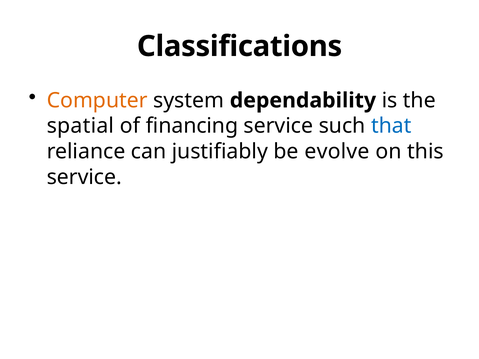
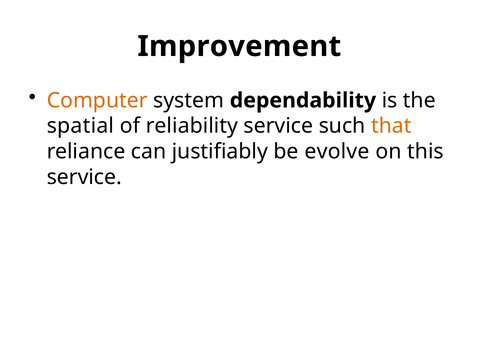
Classifications: Classifications -> Improvement (239, 46)
financing: financing -> reliability (192, 126)
that colour: blue -> orange (391, 126)
